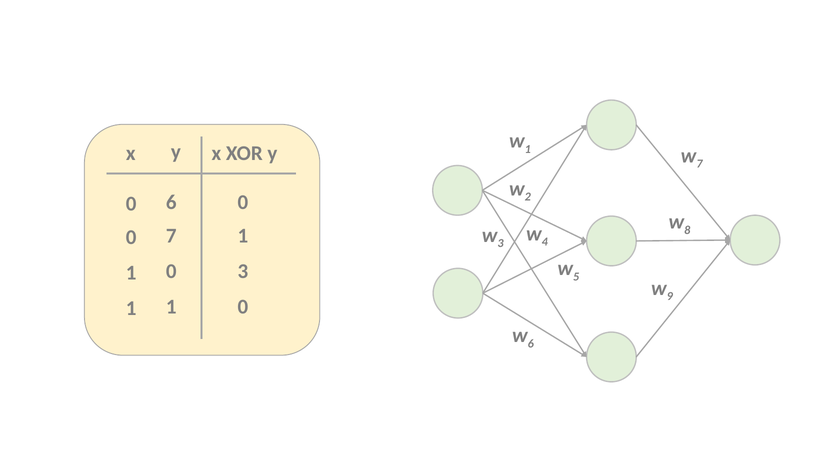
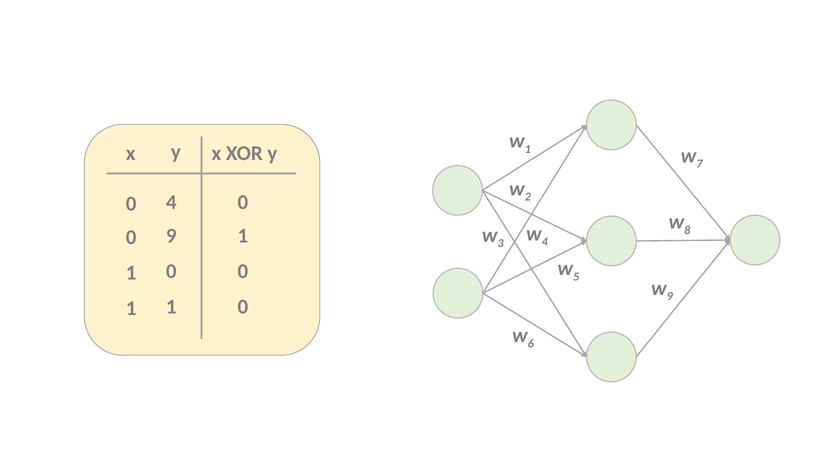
0 6: 6 -> 4 (171, 202)
0 7: 7 -> 9 (171, 236)
1 0 3: 3 -> 0 (243, 271)
